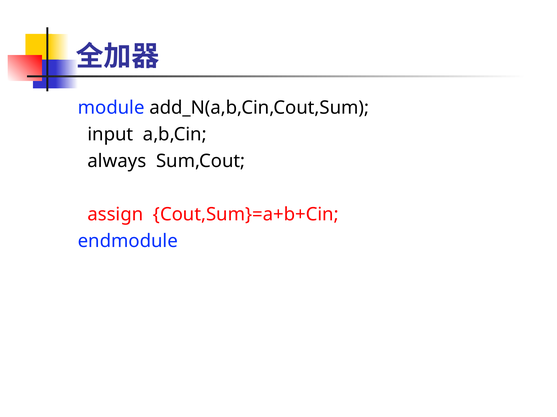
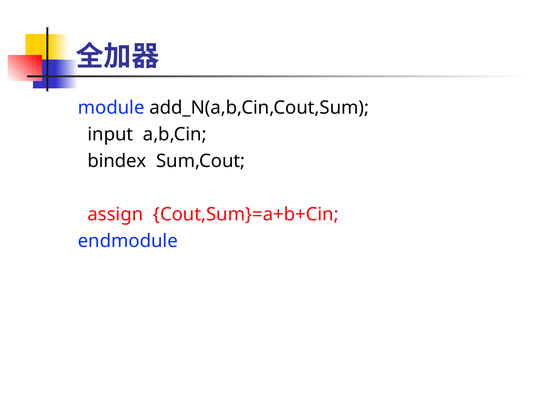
always: always -> bindex (117, 161)
